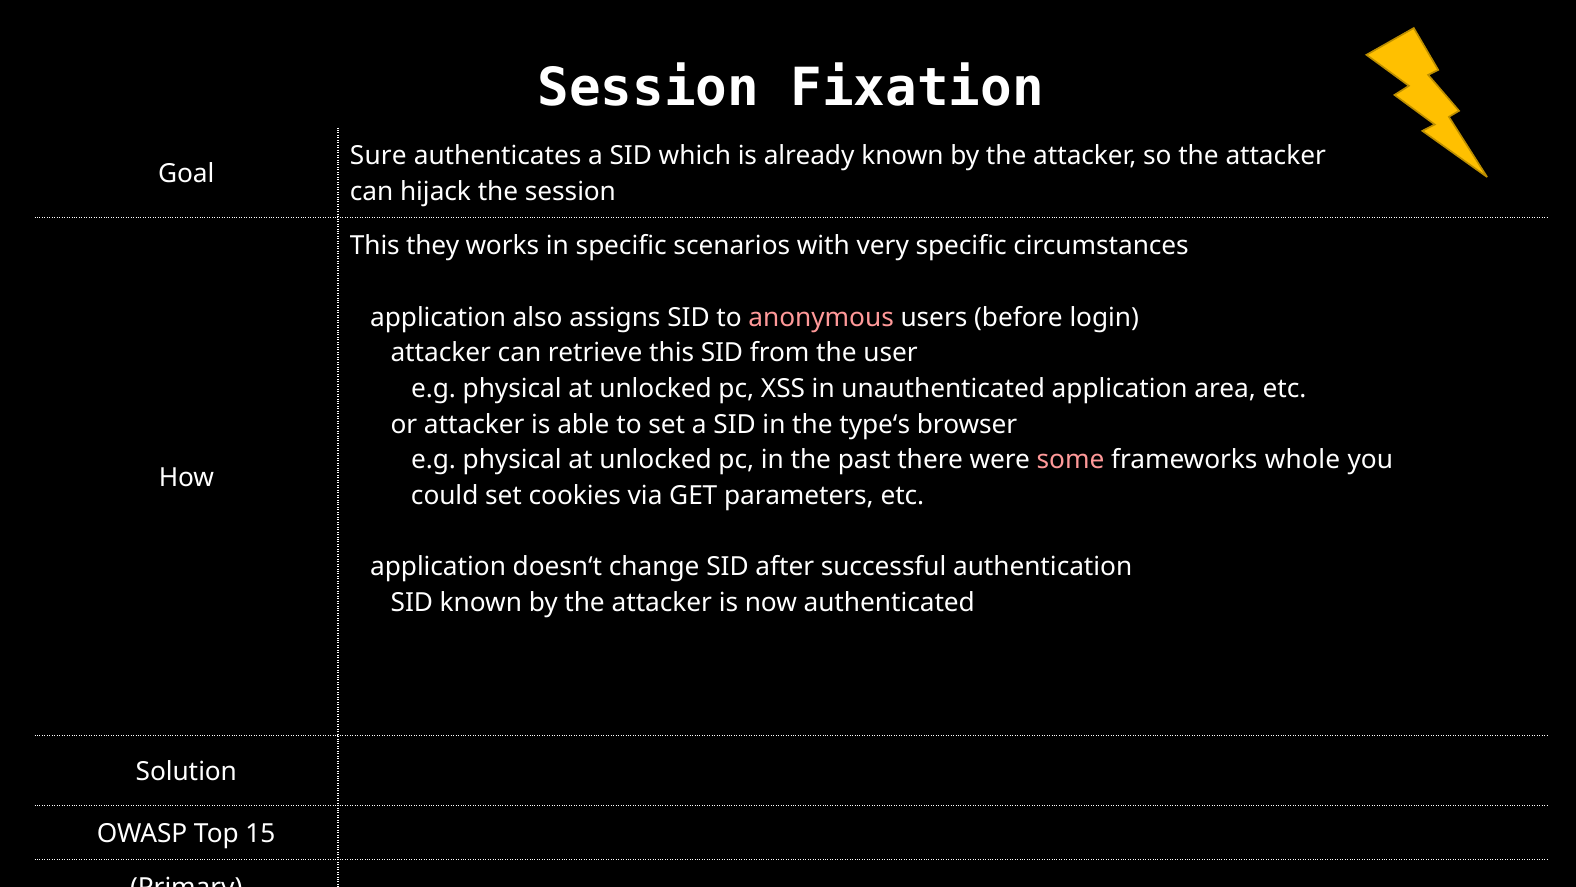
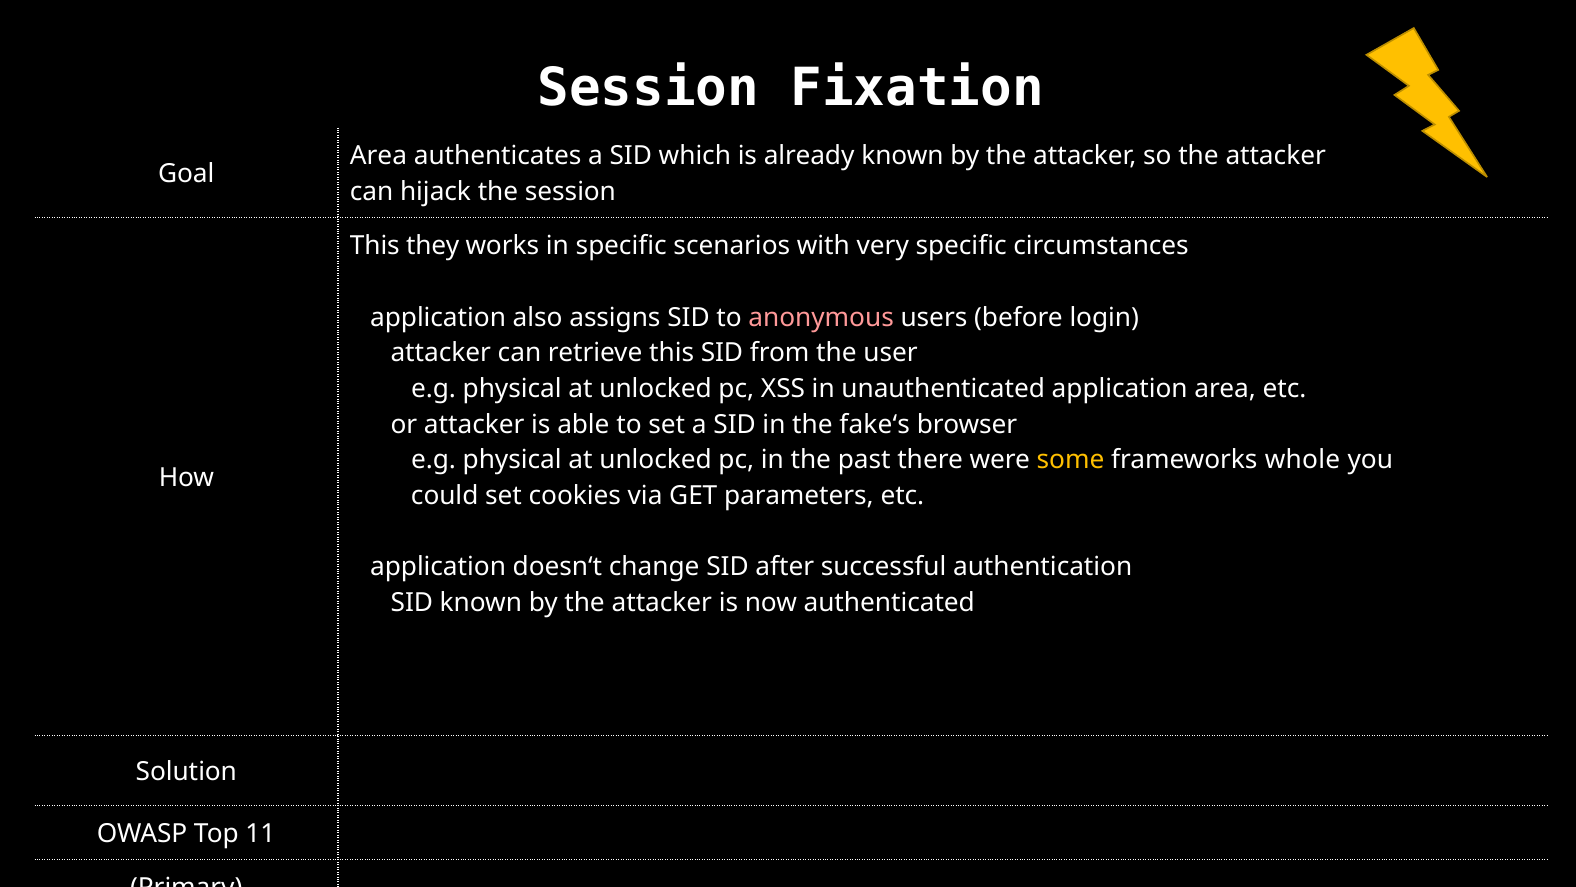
Sure: Sure -> Area (378, 156)
type‘s: type‘s -> fake‘s (875, 424)
some colour: pink -> yellow (1071, 460)
15: 15 -> 11 (260, 833)
